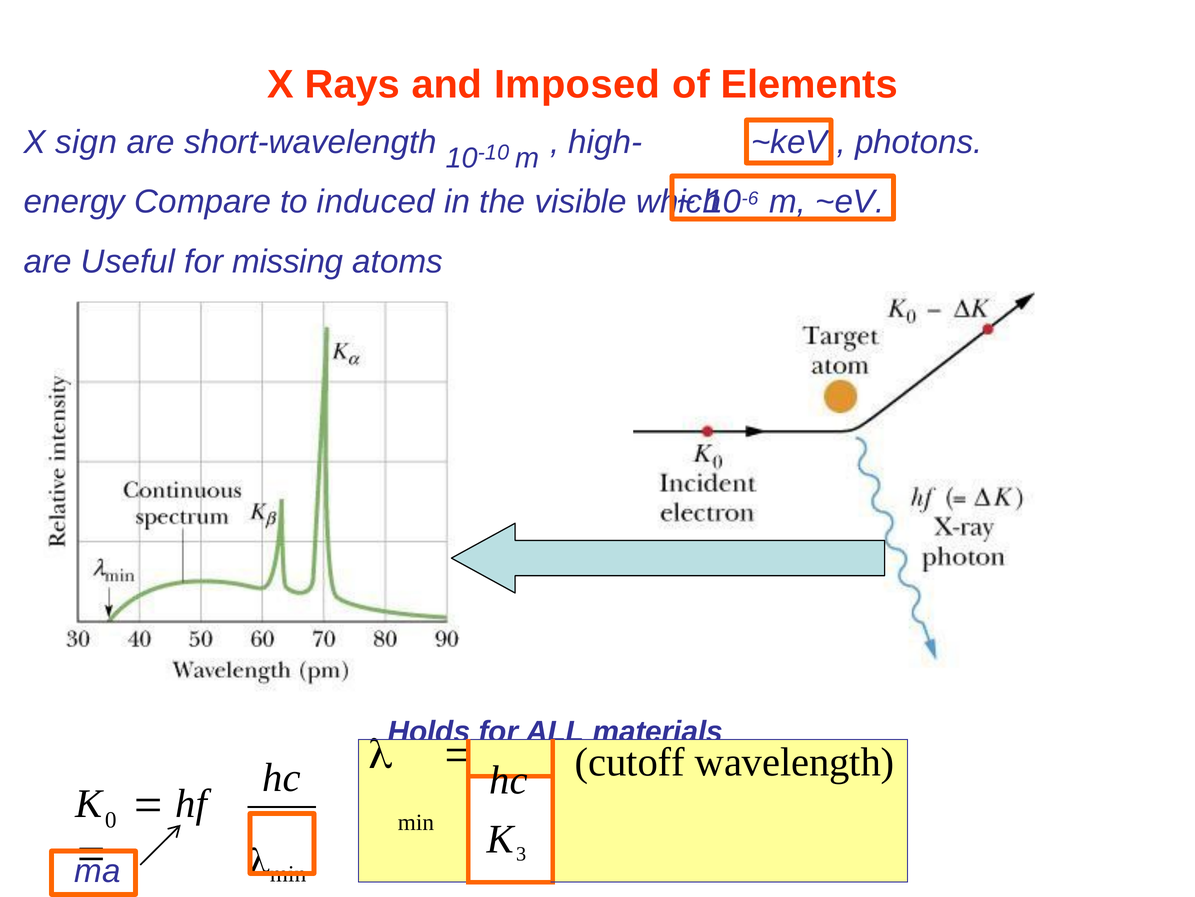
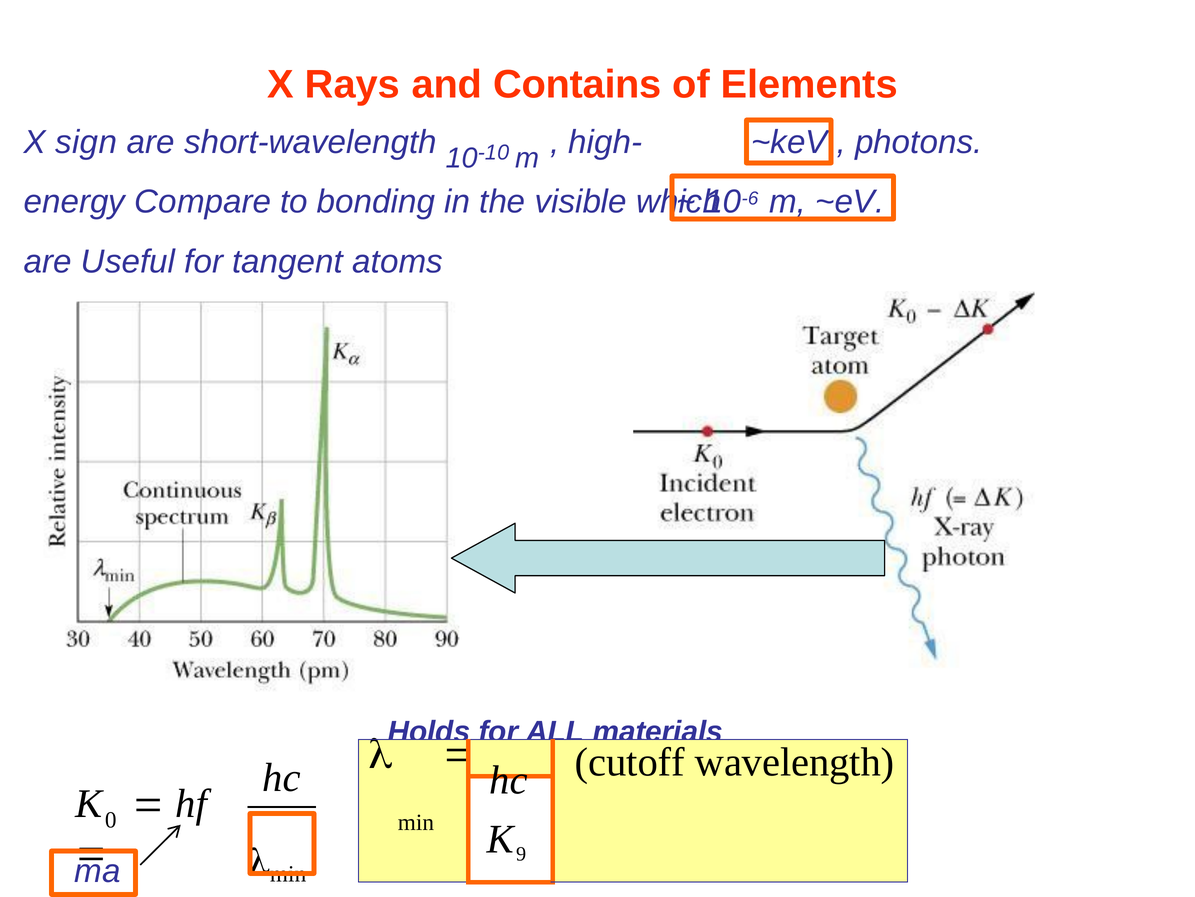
Imposed: Imposed -> Contains (577, 84)
induced: induced -> bonding (376, 202)
missing: missing -> tangent (288, 261)
3: 3 -> 9 (521, 853)
